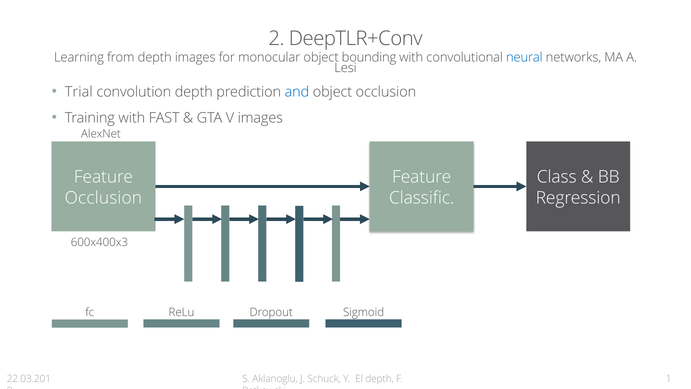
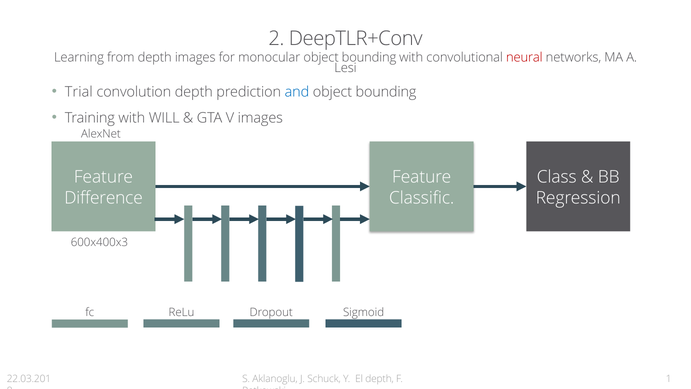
neural colour: blue -> red (524, 57)
occlusion: occlusion -> bounding (386, 92)
FAST: FAST -> WILL (164, 118)
Occlusion: Occlusion -> Difference (104, 198)
